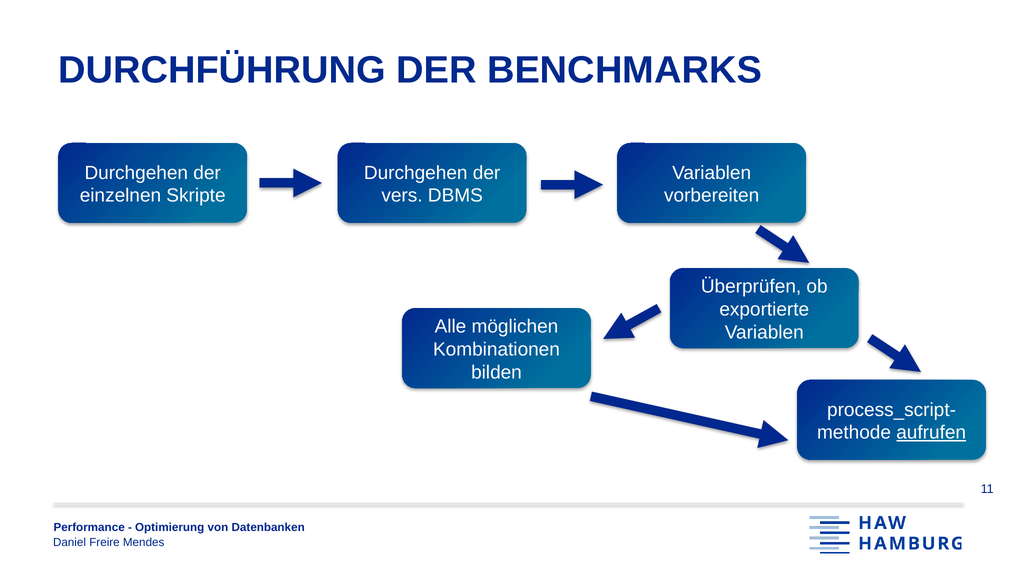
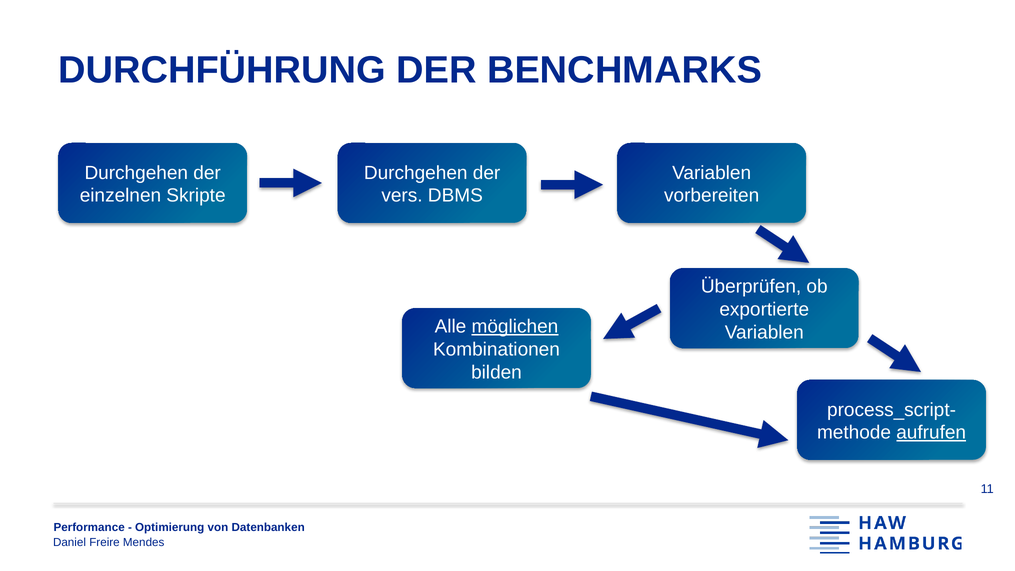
möglichen underline: none -> present (515, 327)
